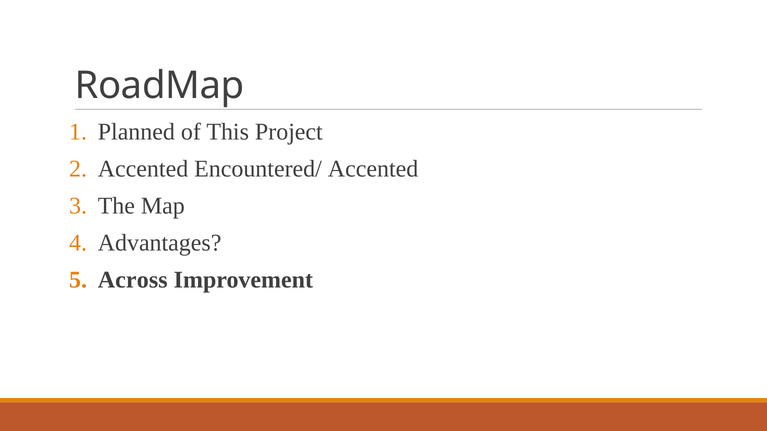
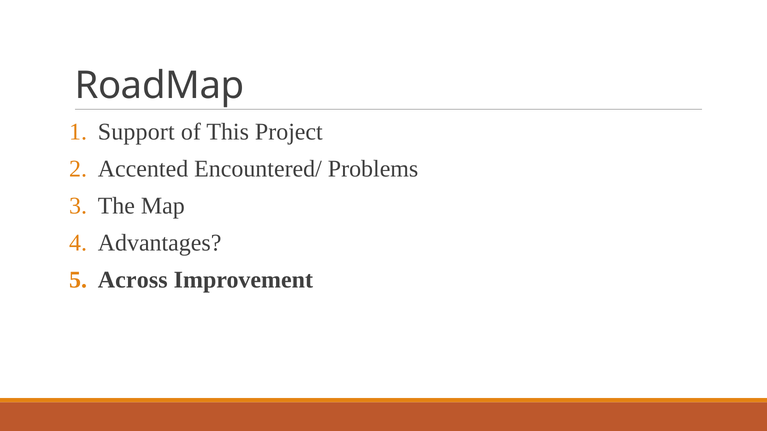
Planned: Planned -> Support (136, 132)
Encountered/ Accented: Accented -> Problems (373, 169)
